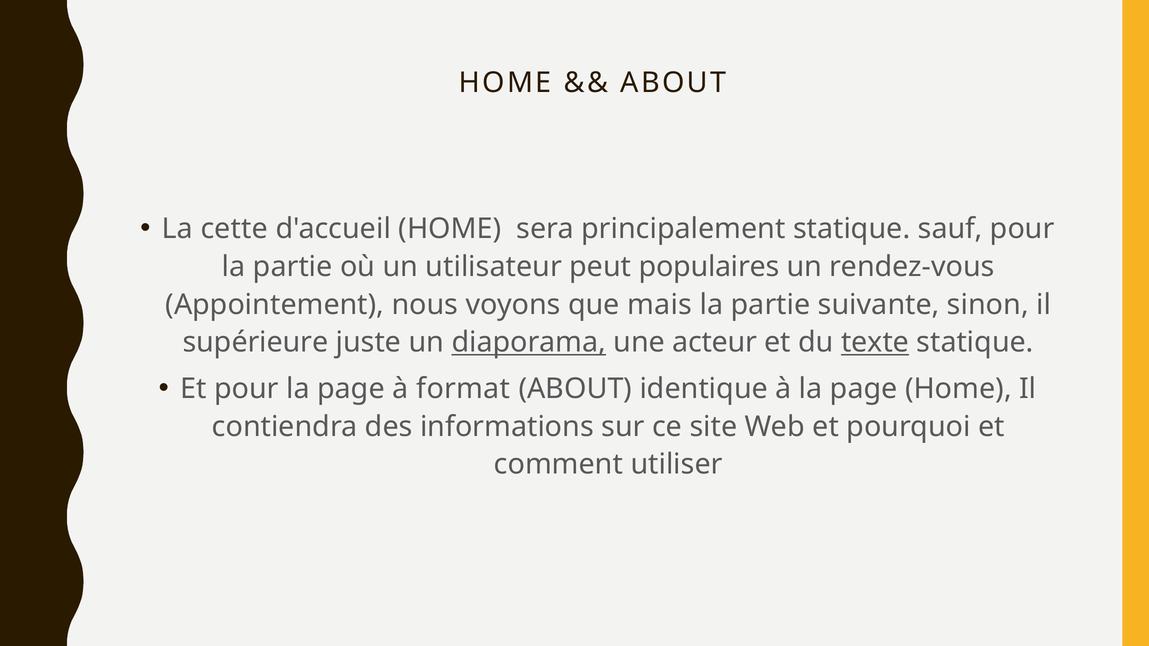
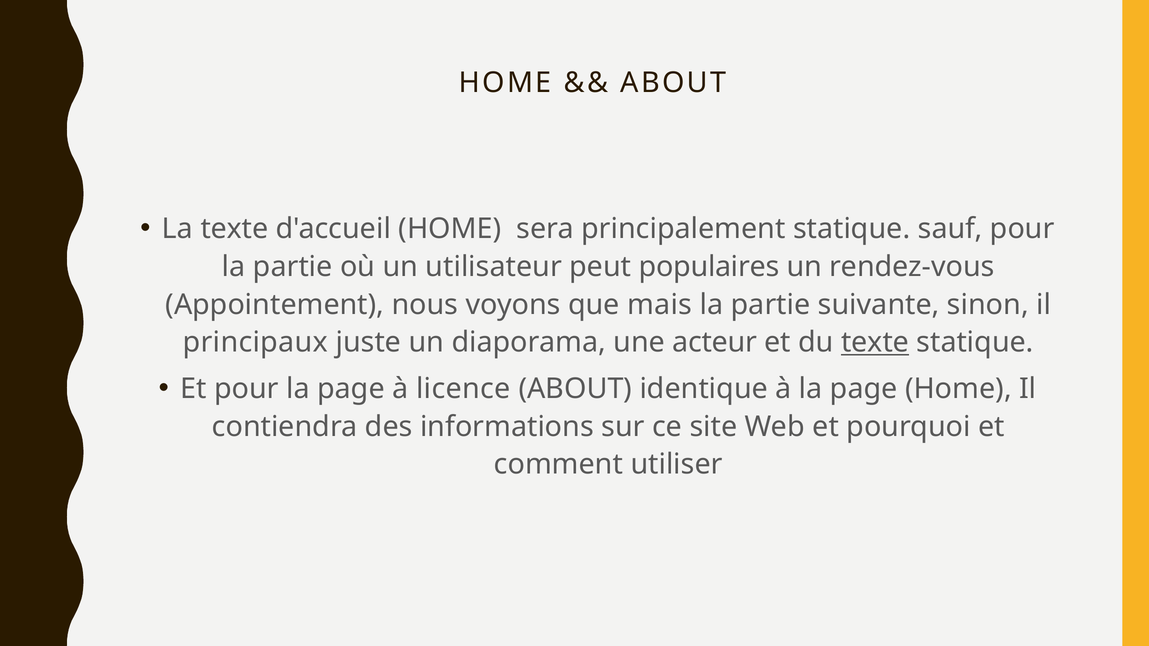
La cette: cette -> texte (234, 229)
supérieure: supérieure -> principaux (255, 343)
diaporama underline: present -> none (529, 343)
format: format -> licence (463, 389)
